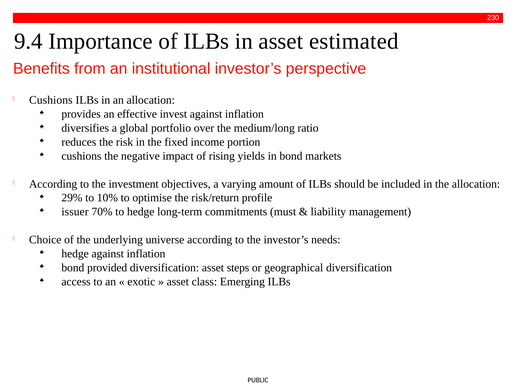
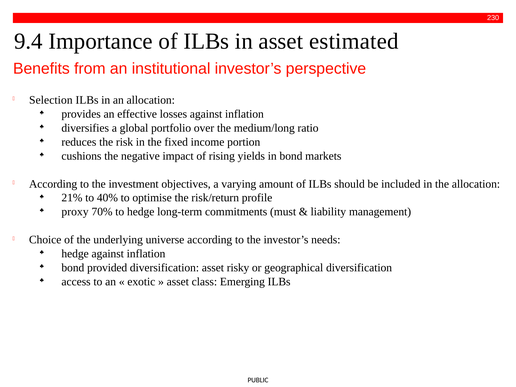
Cushions: Cushions -> Selection (51, 100)
invest: invest -> losses (173, 114)
29%: 29% -> 21% (72, 198)
10%: 10% -> 40% (107, 198)
issuer: issuer -> proxy (75, 212)
steps: steps -> risky (238, 268)
